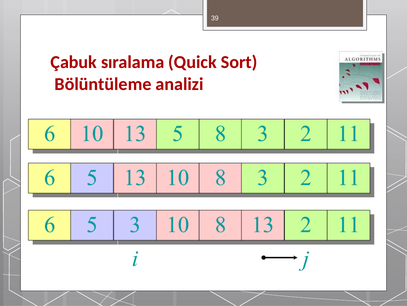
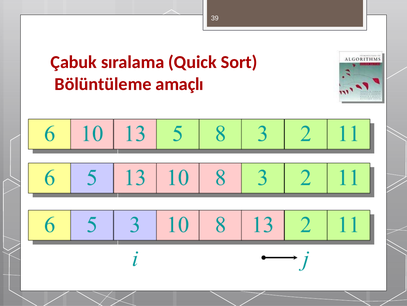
analizi: analizi -> amaçlı (180, 84)
